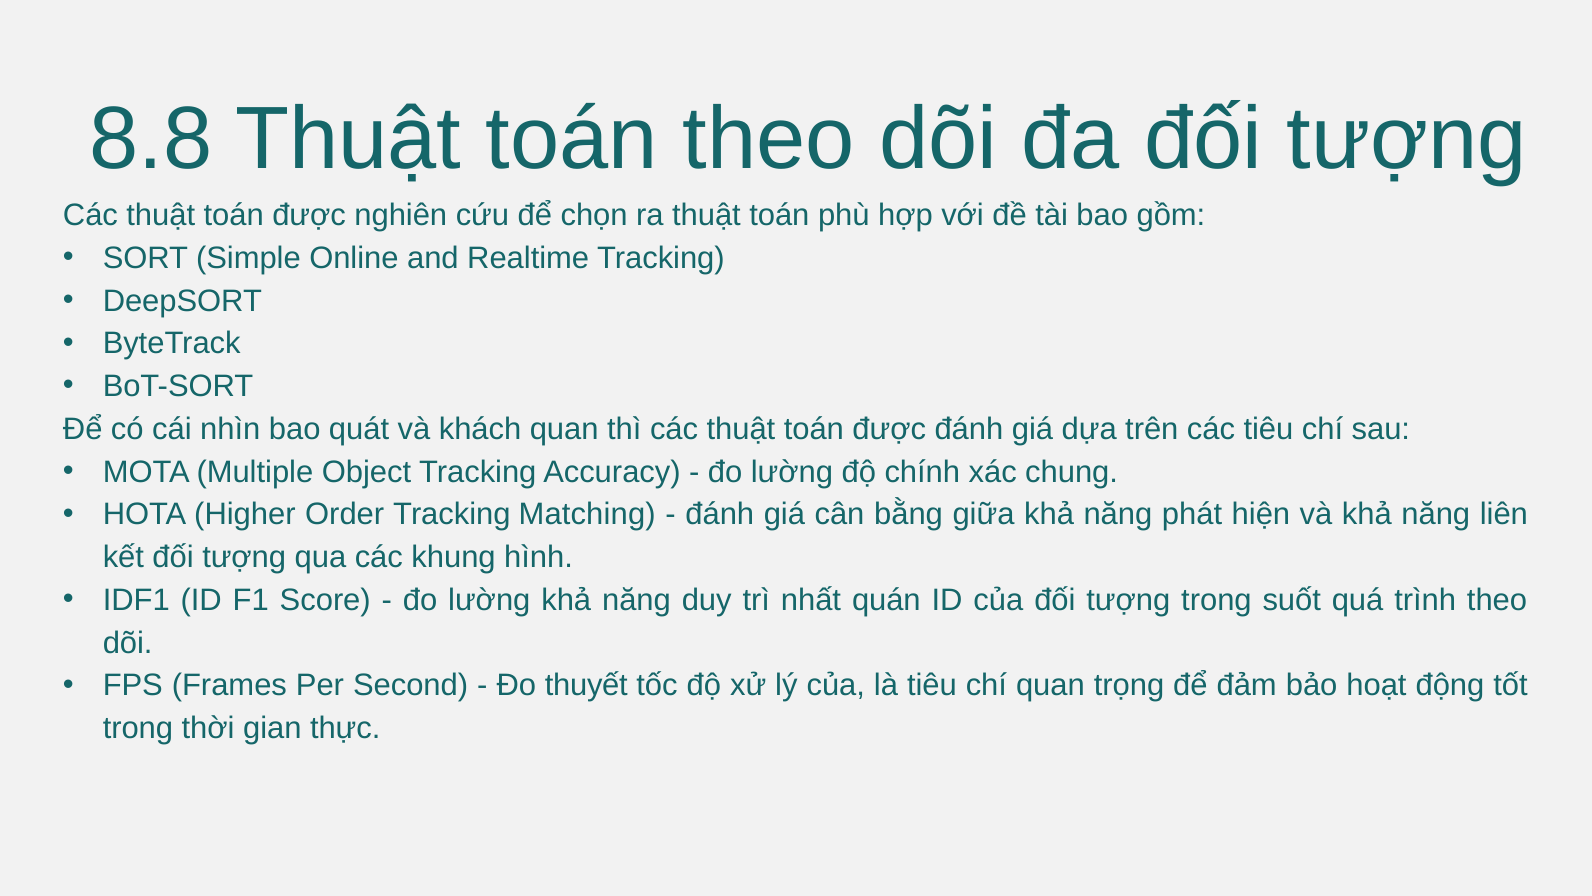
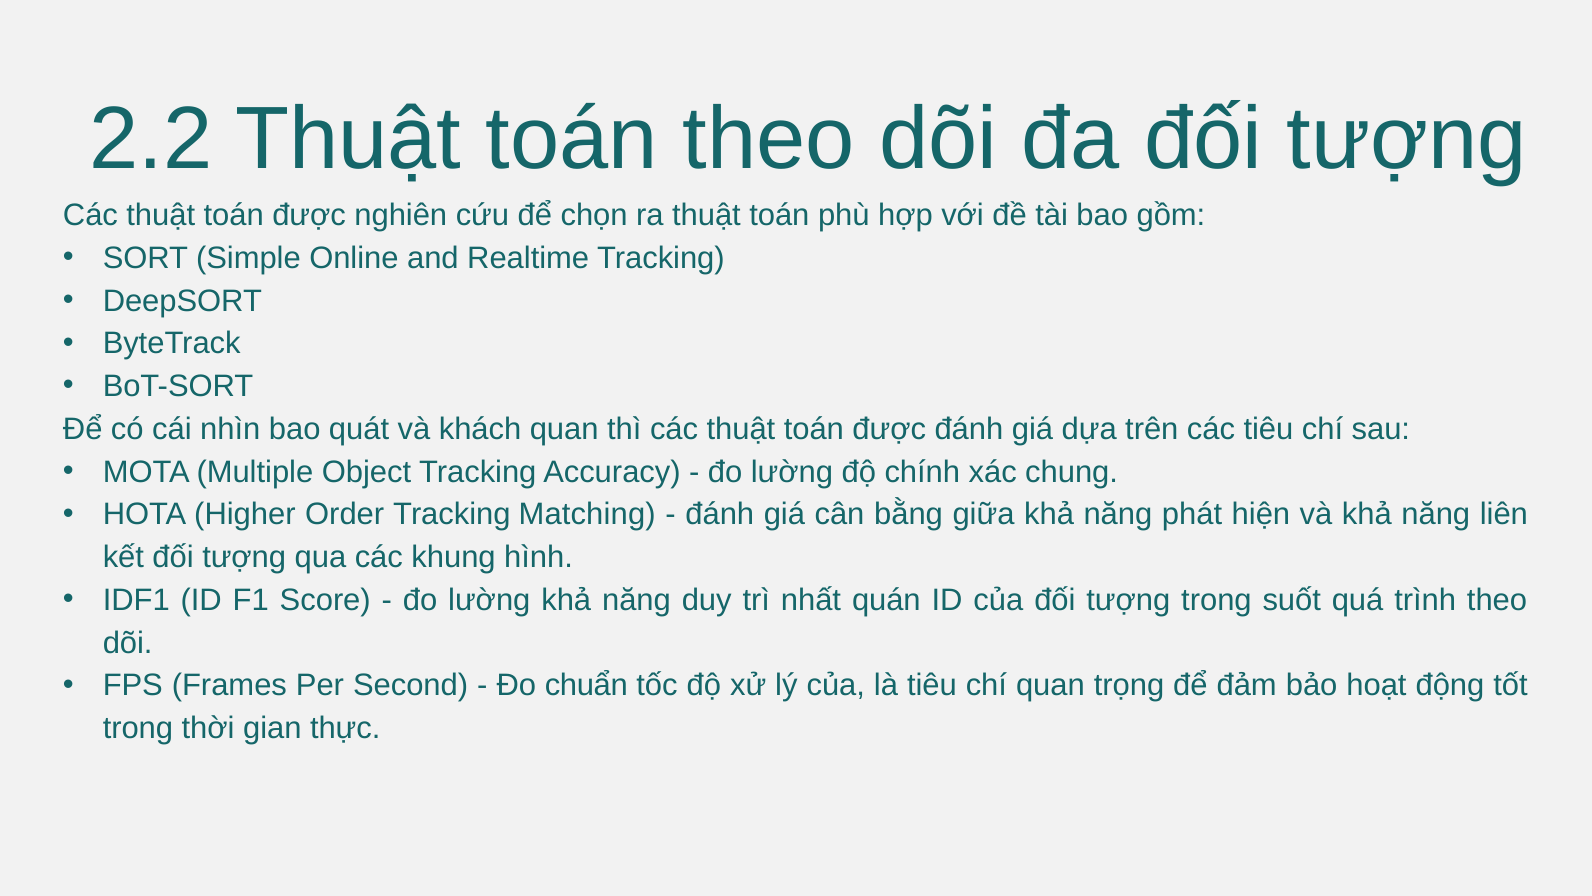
8.8: 8.8 -> 2.2 (151, 140)
thuyết: thuyết -> chuẩn (586, 685)
